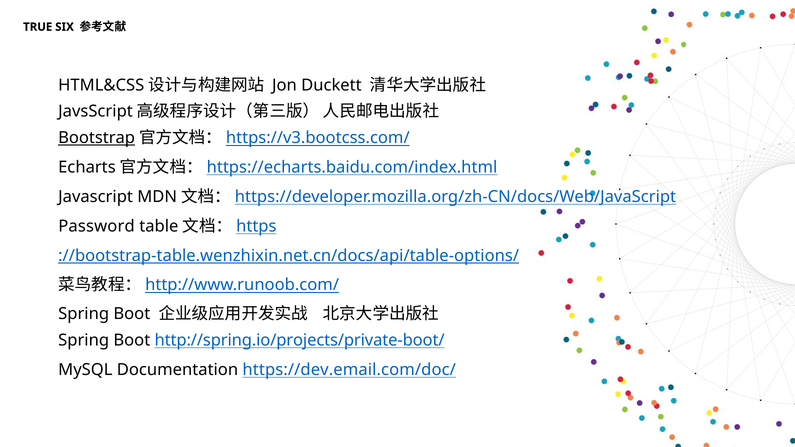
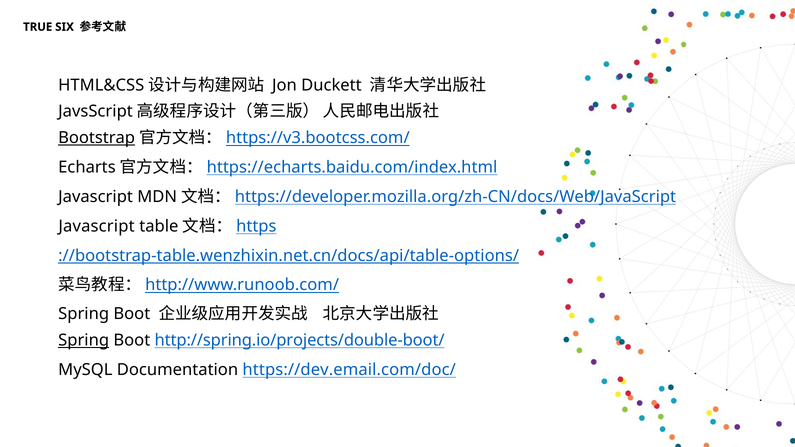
Password: Password -> Javascript (97, 226)
Spring underline: none -> present (84, 340)
http://spring.io/projects/private-boot/: http://spring.io/projects/private-boot/ -> http://spring.io/projects/double-boot/ (300, 340)
